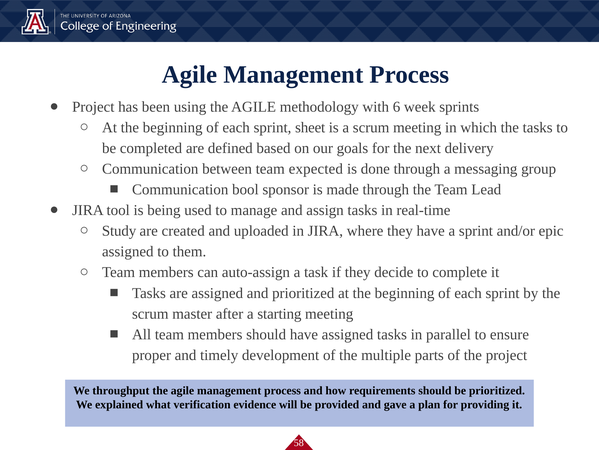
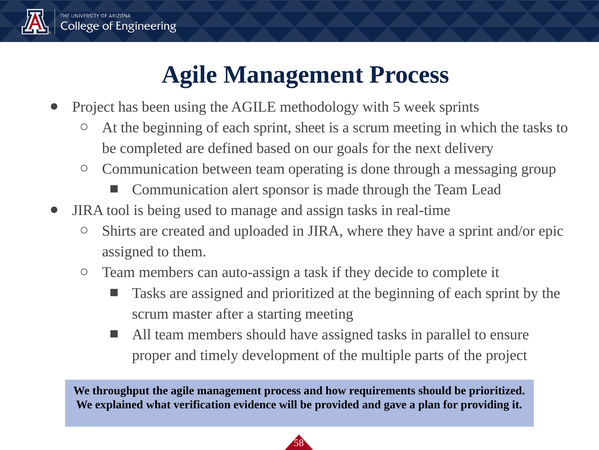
6: 6 -> 5 (397, 107)
expected: expected -> operating (316, 169)
bool: bool -> alert (245, 189)
Study: Study -> Shirts (119, 231)
